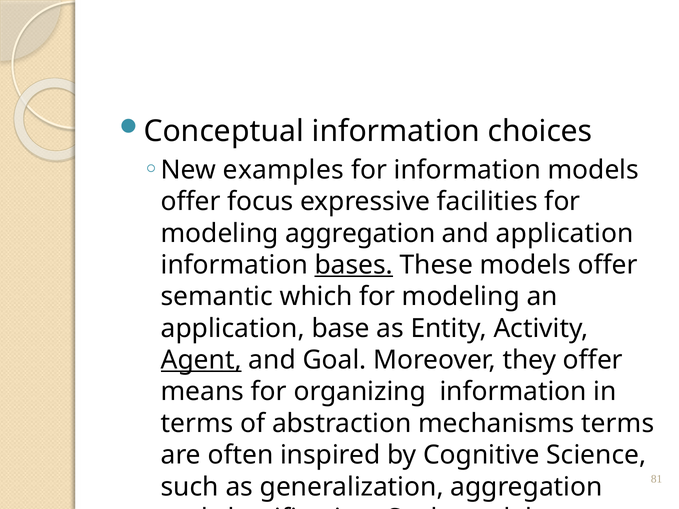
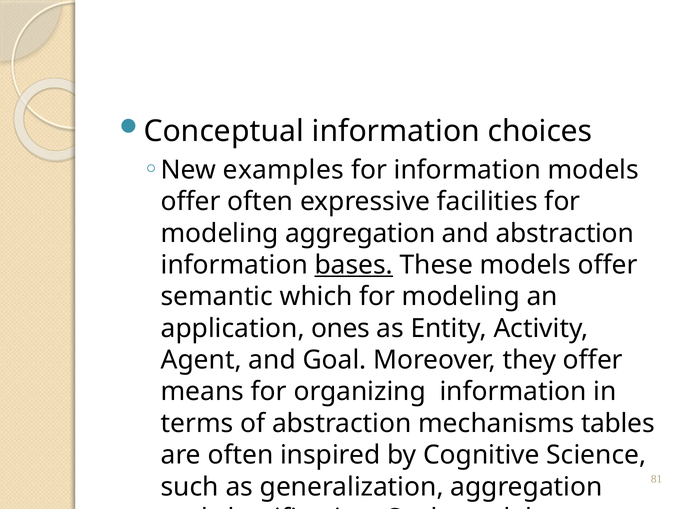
offer focus: focus -> often (260, 202)
and application: application -> abstraction (565, 233)
base: base -> ones (341, 329)
Agent underline: present -> none (201, 360)
mechanisms terms: terms -> tables (618, 424)
